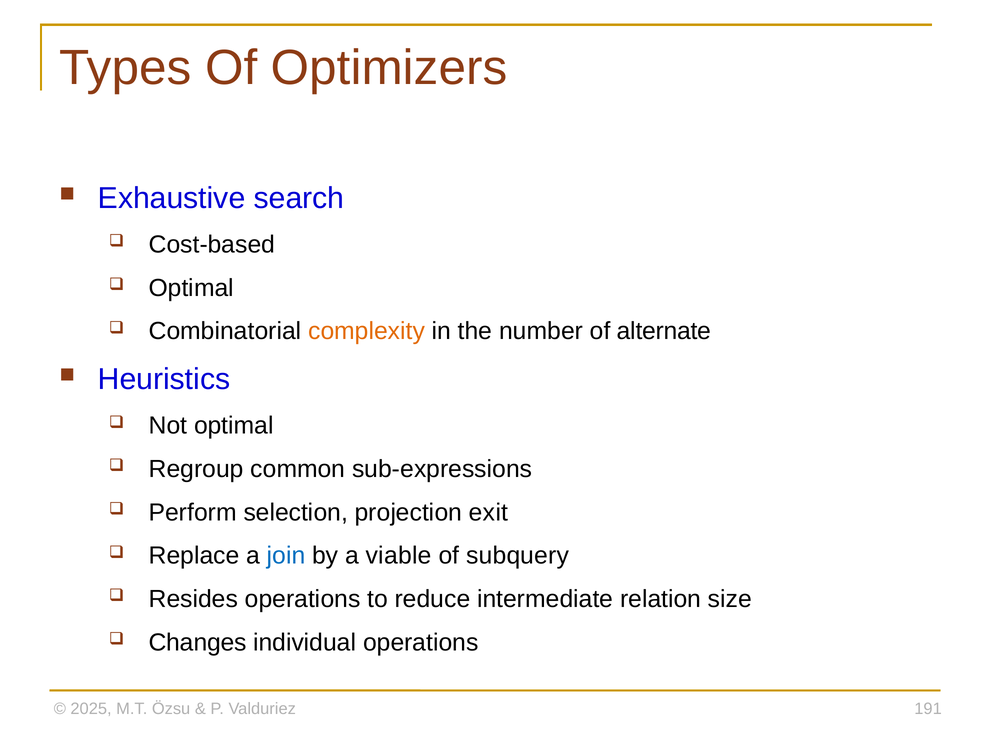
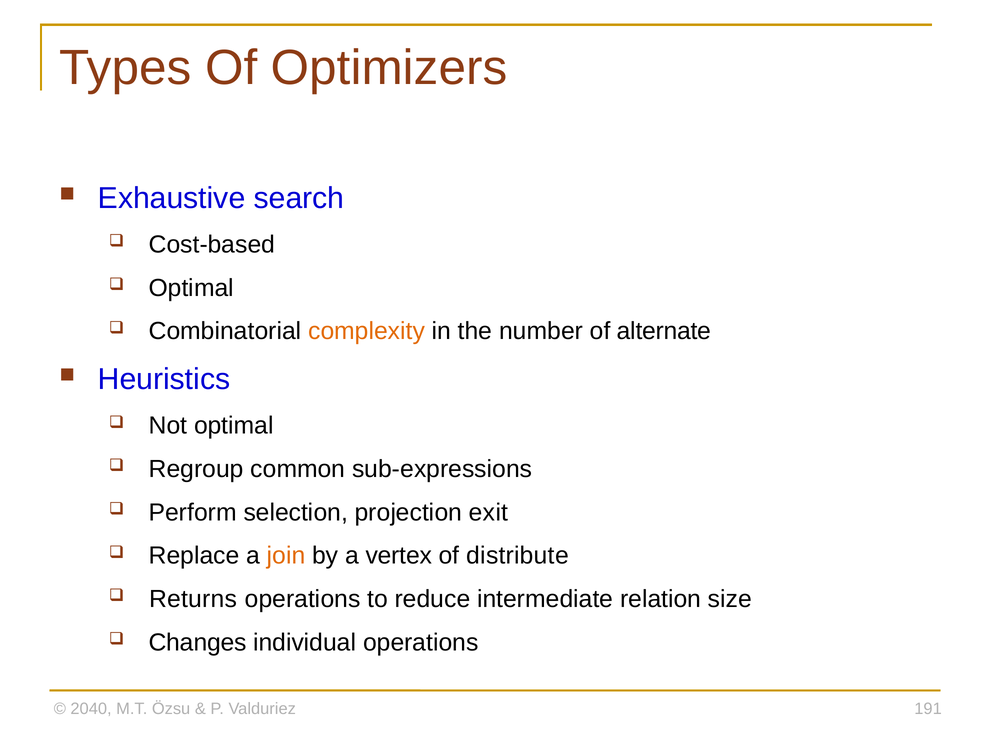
join colour: blue -> orange (286, 556)
viable: viable -> vertex (399, 556)
subquery: subquery -> distribute (518, 556)
Resides: Resides -> Returns (193, 600)
2025: 2025 -> 2040 (91, 709)
